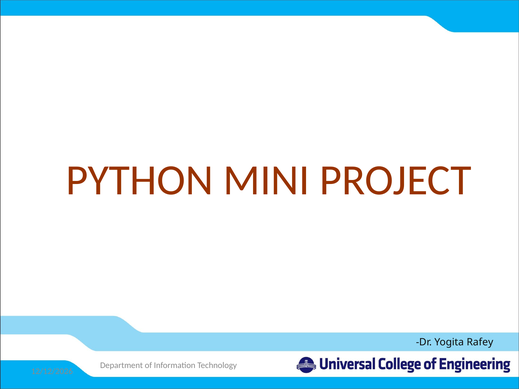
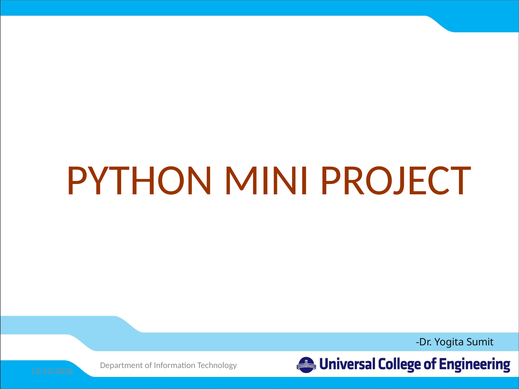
Rafey: Rafey -> Sumit (480, 342)
